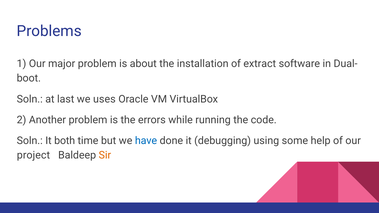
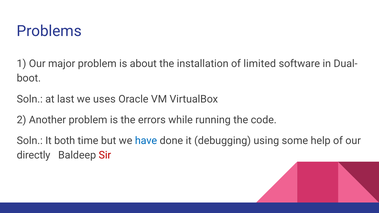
extract: extract -> limited (260, 64)
project: project -> directly (34, 155)
Sir colour: orange -> red (105, 155)
